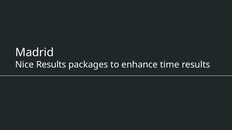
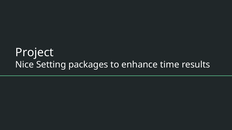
Madrid: Madrid -> Project (34, 53)
Nice Results: Results -> Setting (51, 65)
